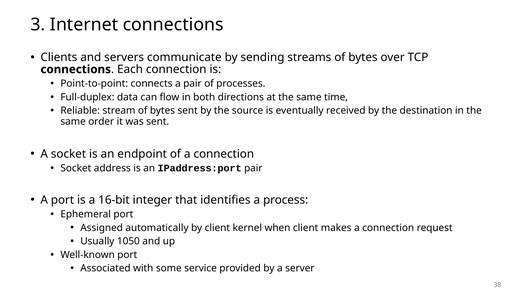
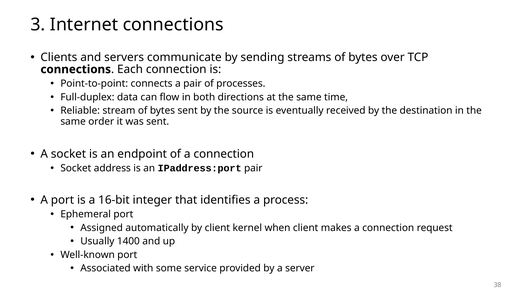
1050: 1050 -> 1400 (128, 241)
